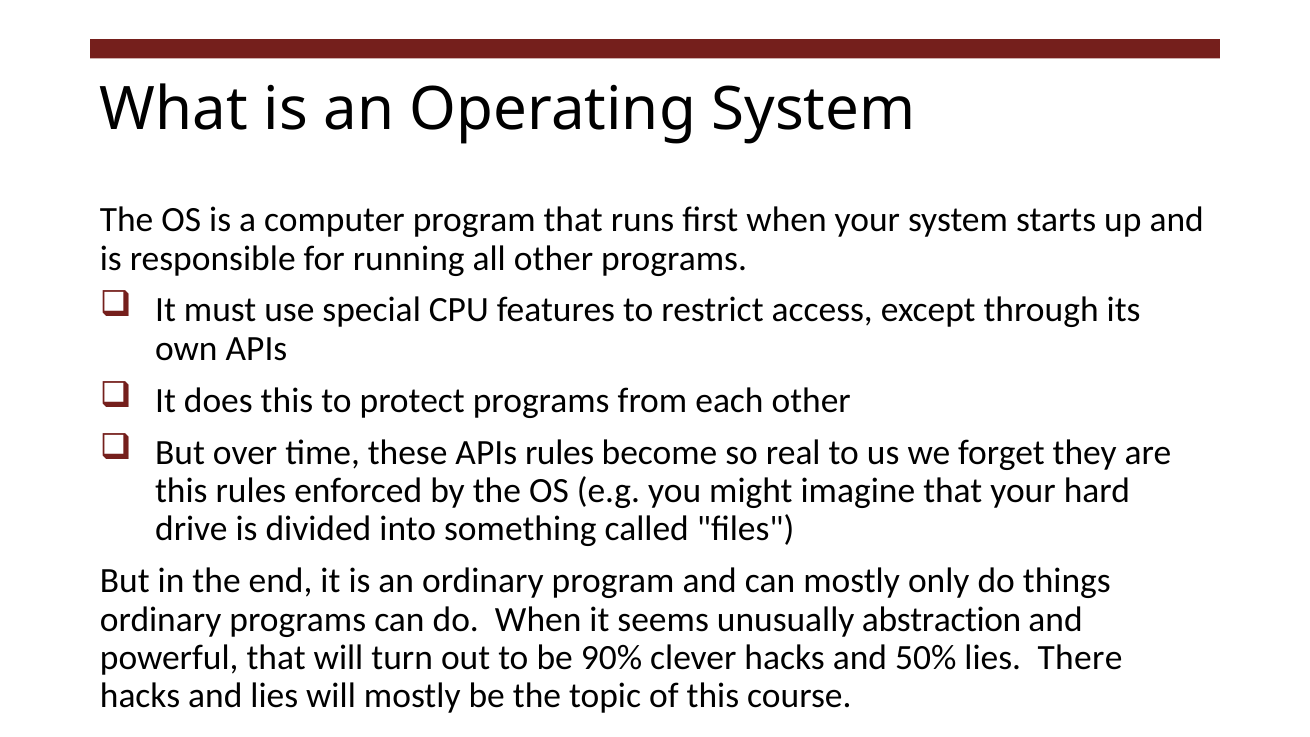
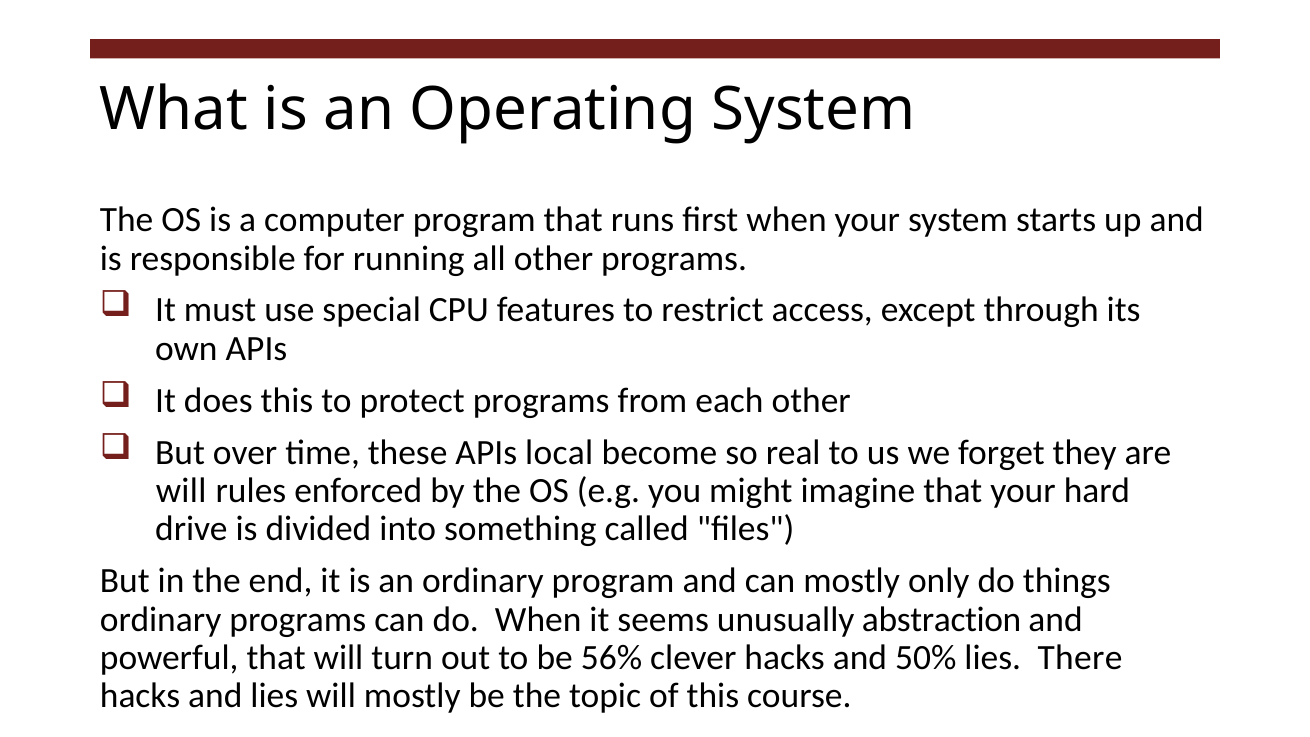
APIs rules: rules -> local (559, 452)
this: this -> will (181, 491)
90%: 90% -> 56% (611, 658)
